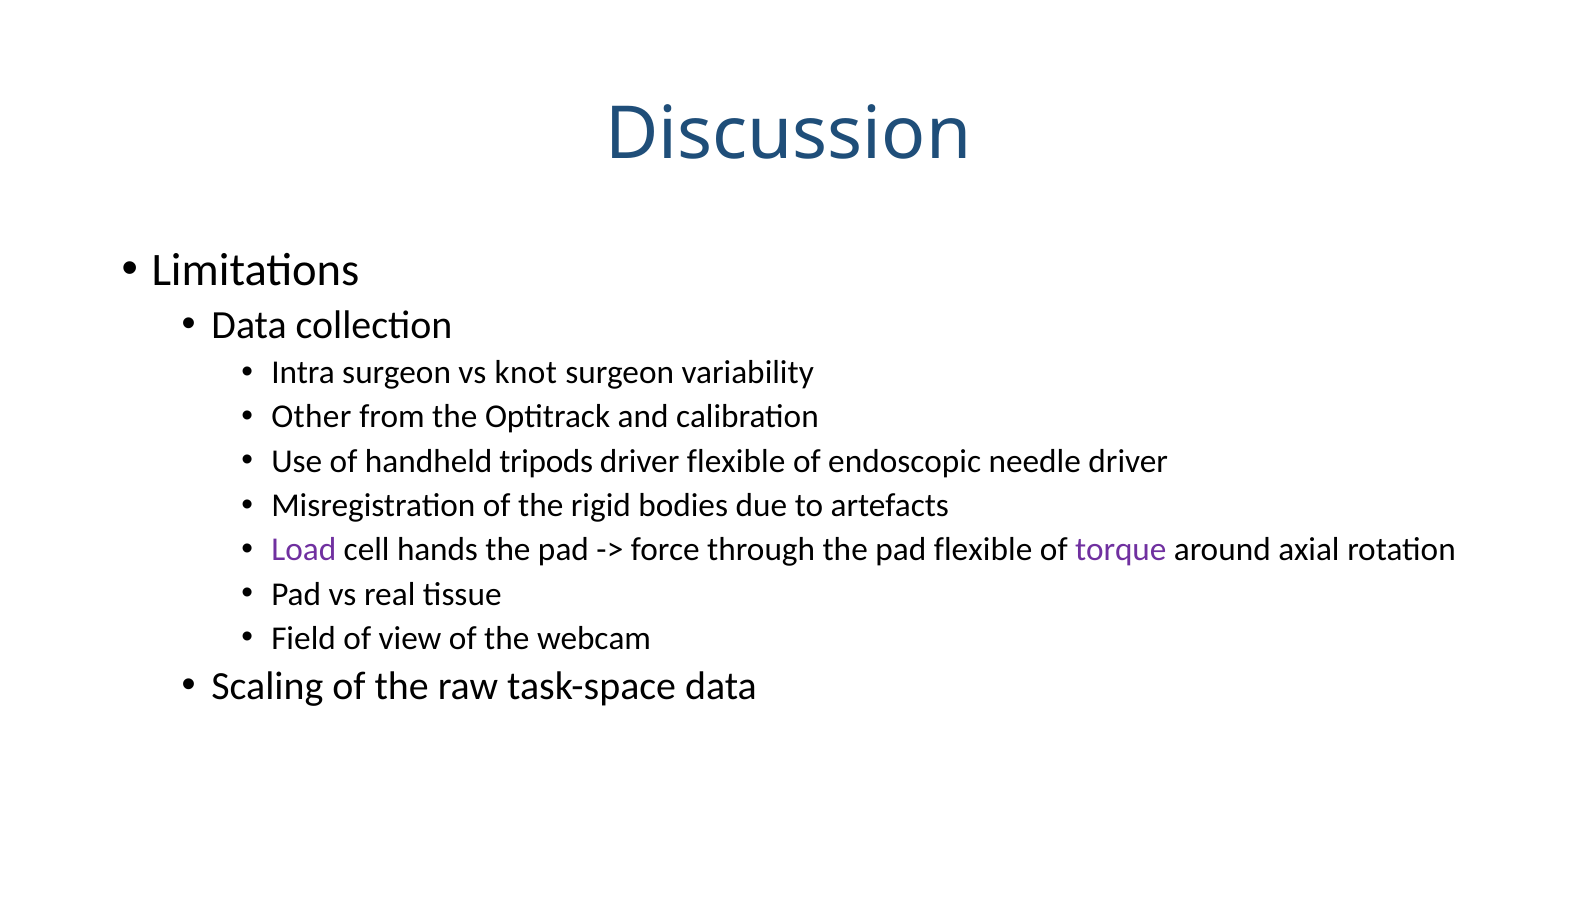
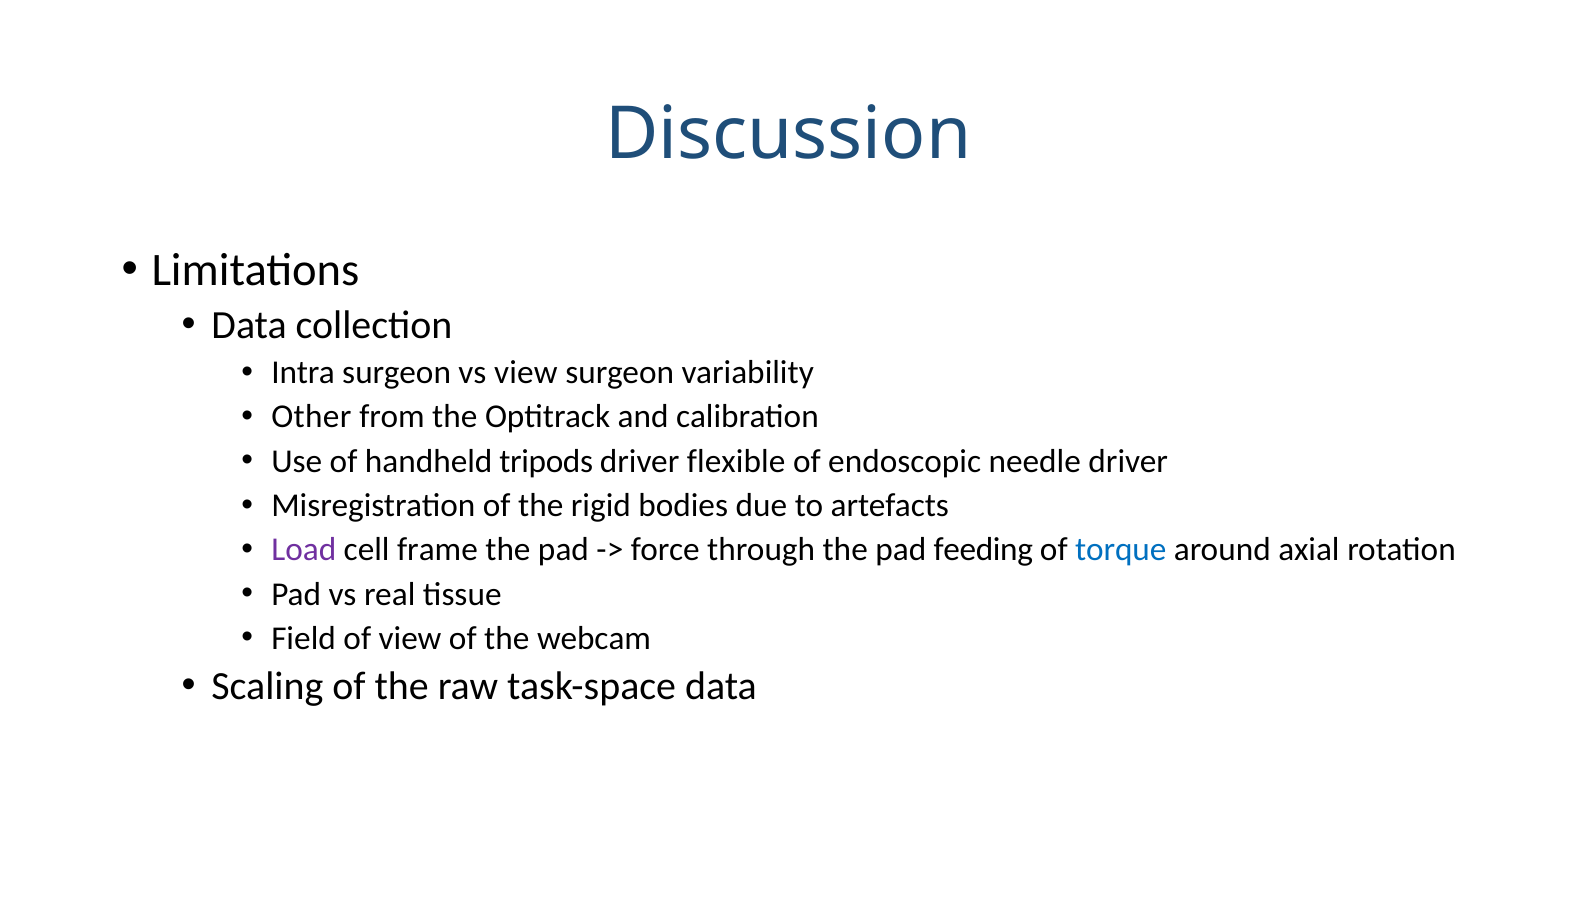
vs knot: knot -> view (526, 373)
hands: hands -> frame (437, 550)
pad flexible: flexible -> feeding (983, 550)
torque colour: purple -> blue (1121, 550)
